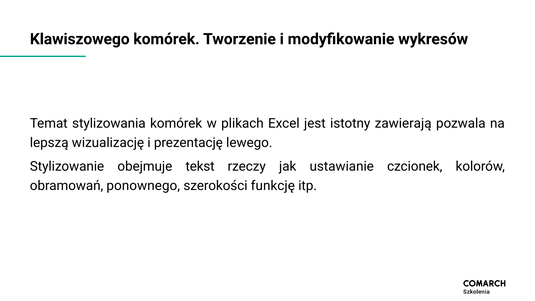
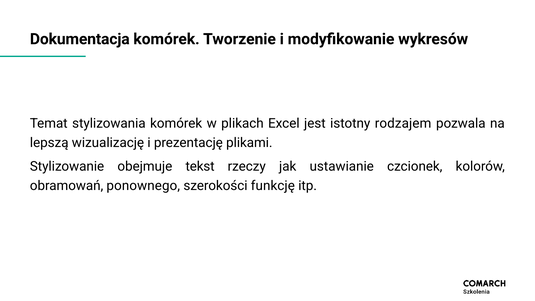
Klawiszowego: Klawiszowego -> Dokumentacja (80, 39)
zawierają: zawierają -> rodzajem (403, 124)
lewego: lewego -> plikami (249, 143)
